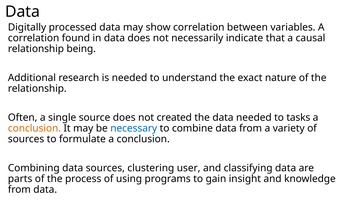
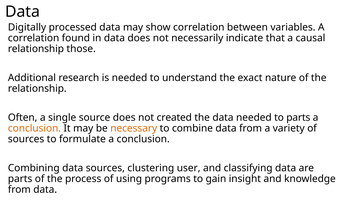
being: being -> those (81, 49)
to tasks: tasks -> parts (298, 117)
necessary colour: blue -> orange (134, 128)
